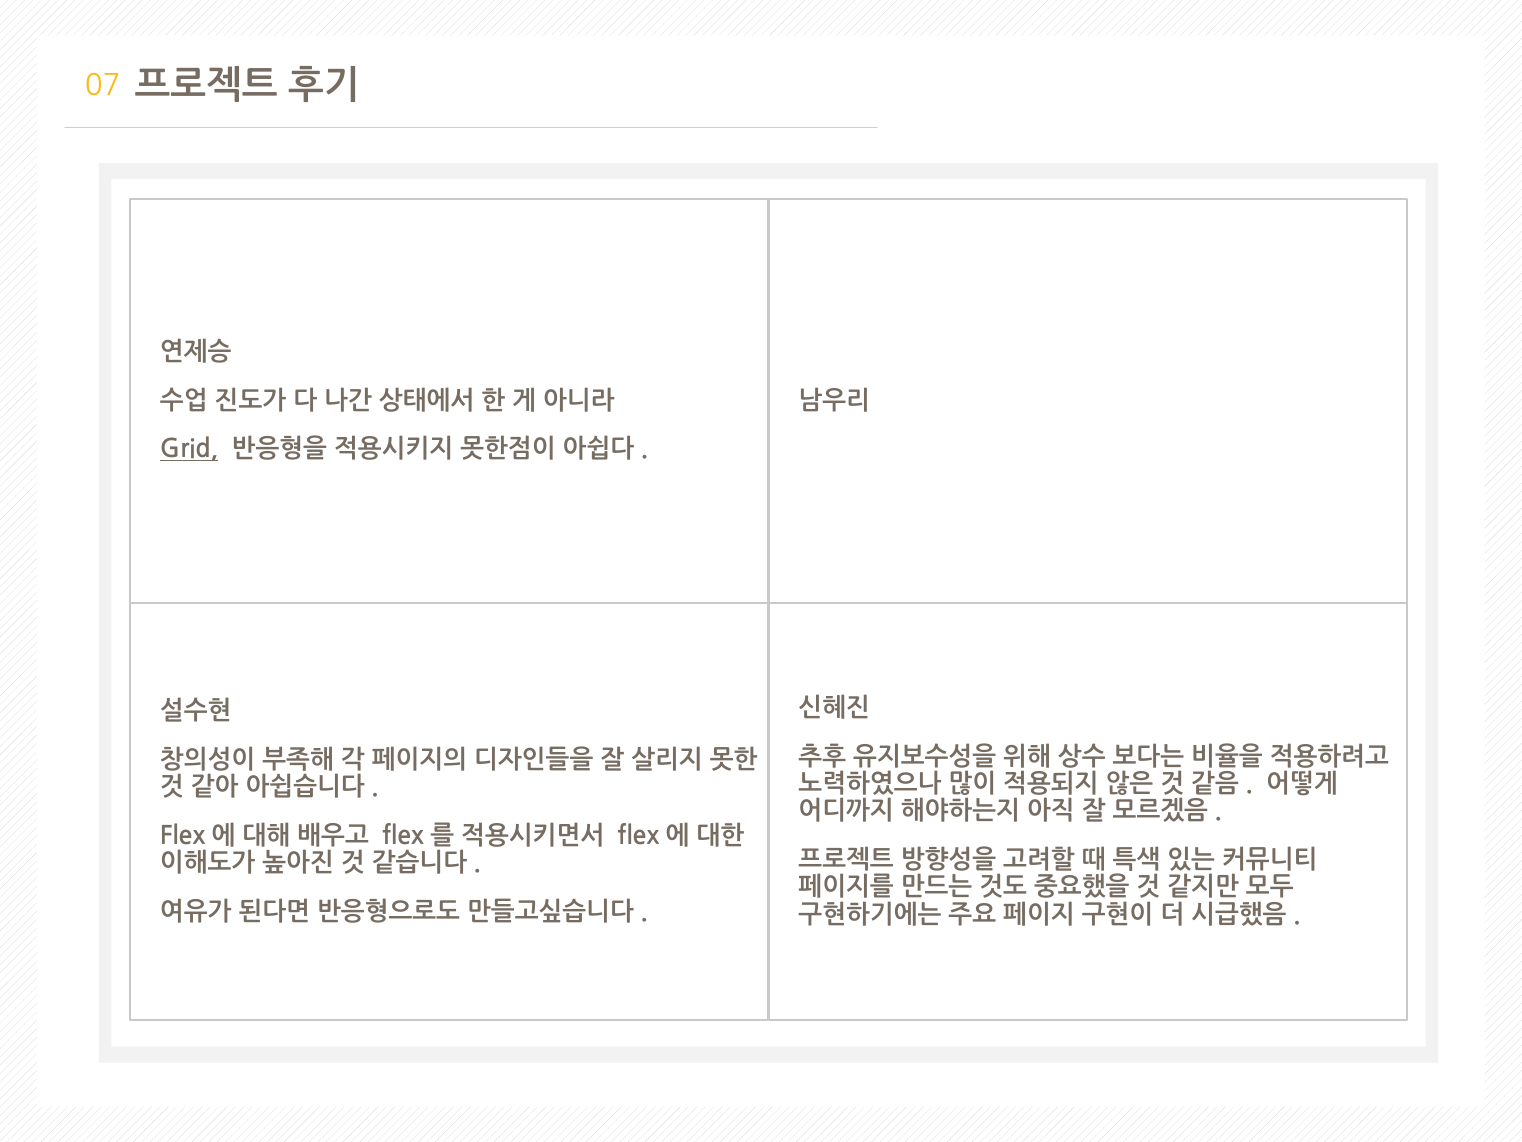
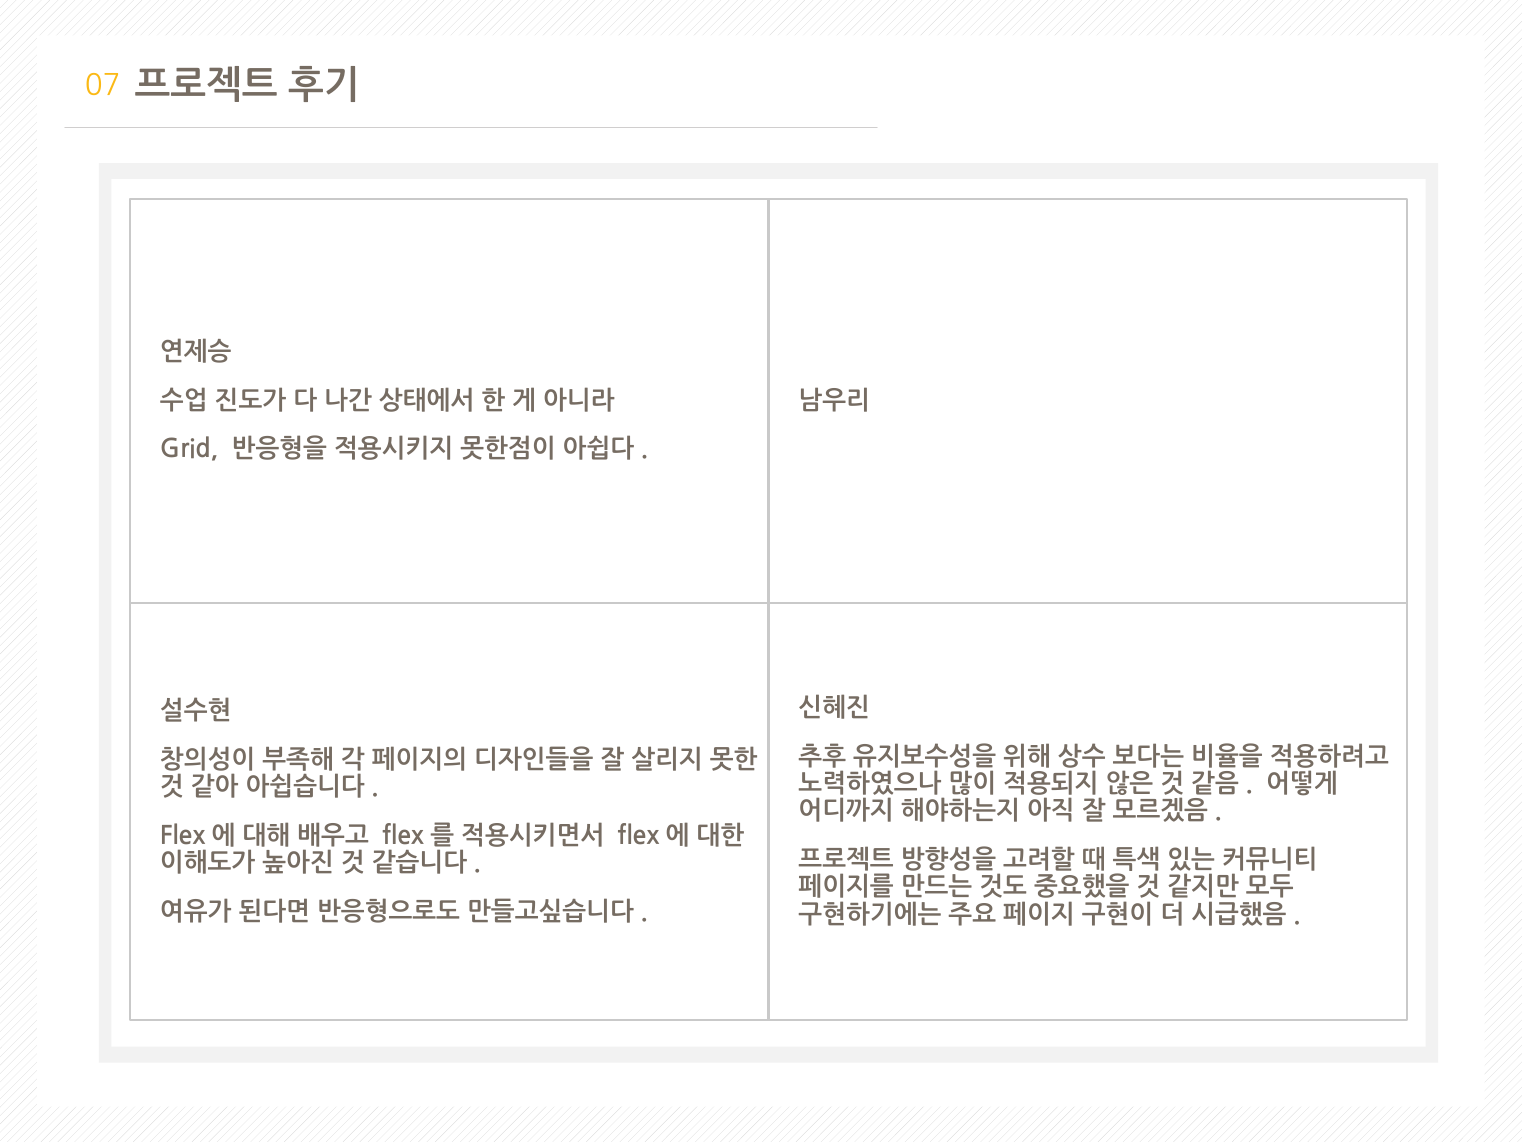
Grid underline: present -> none (189, 449)
